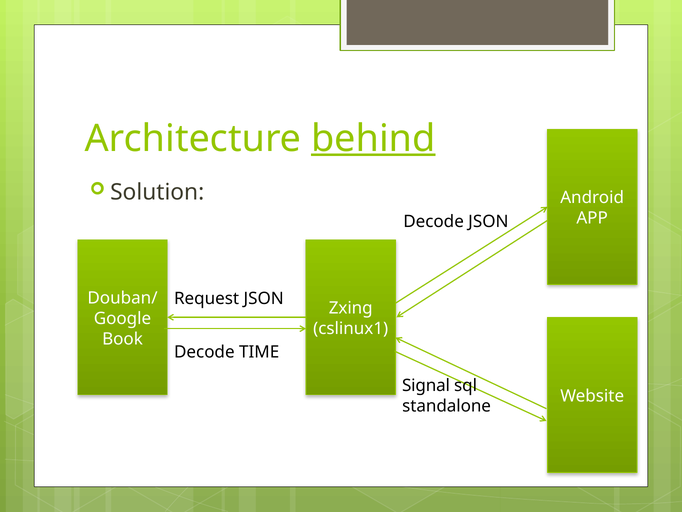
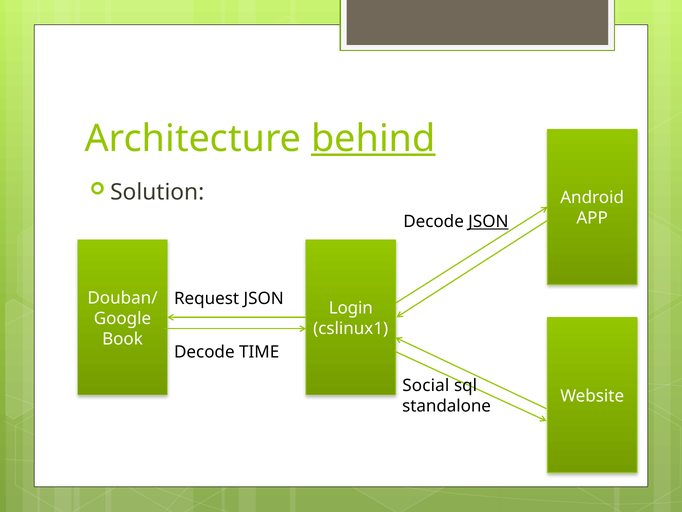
JSON underline: none -> present (488, 221)
Zxing: Zxing -> Login (351, 308)
Signal: Signal -> Social (426, 385)
